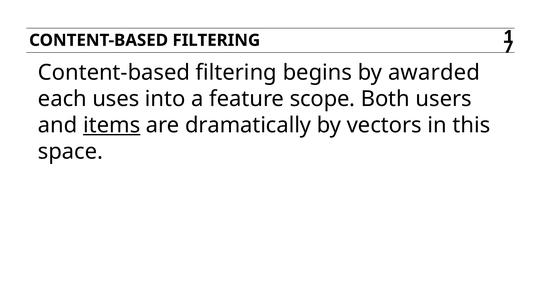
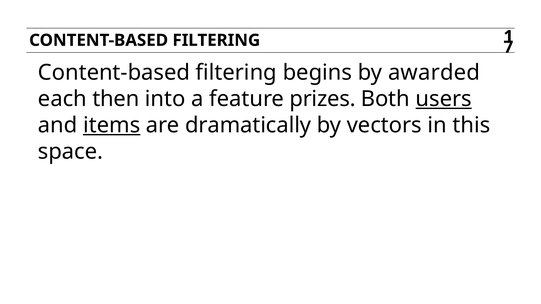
uses: uses -> then (116, 99)
scope: scope -> prizes (323, 99)
users underline: none -> present (444, 99)
